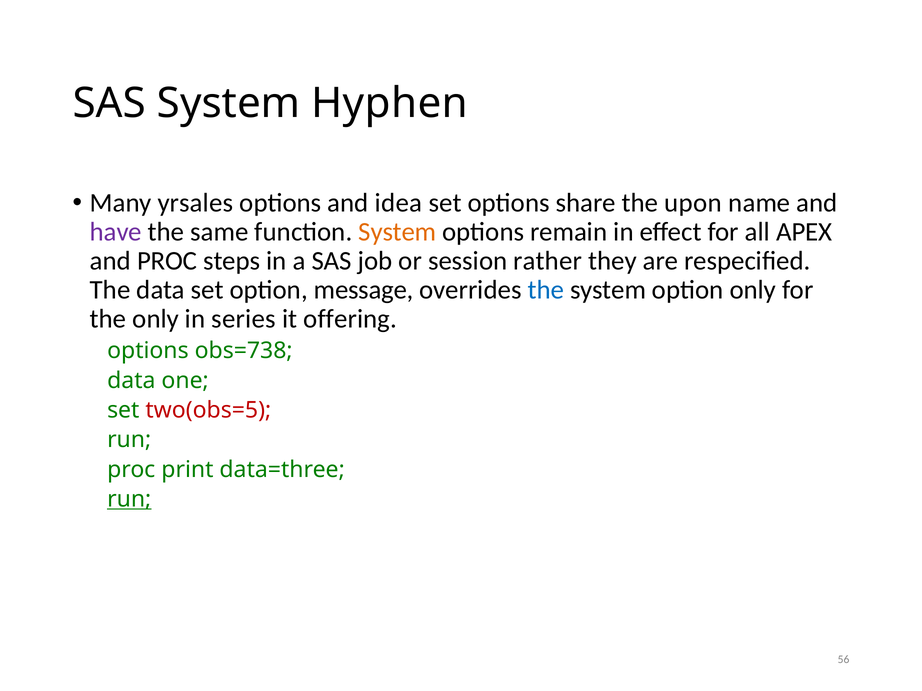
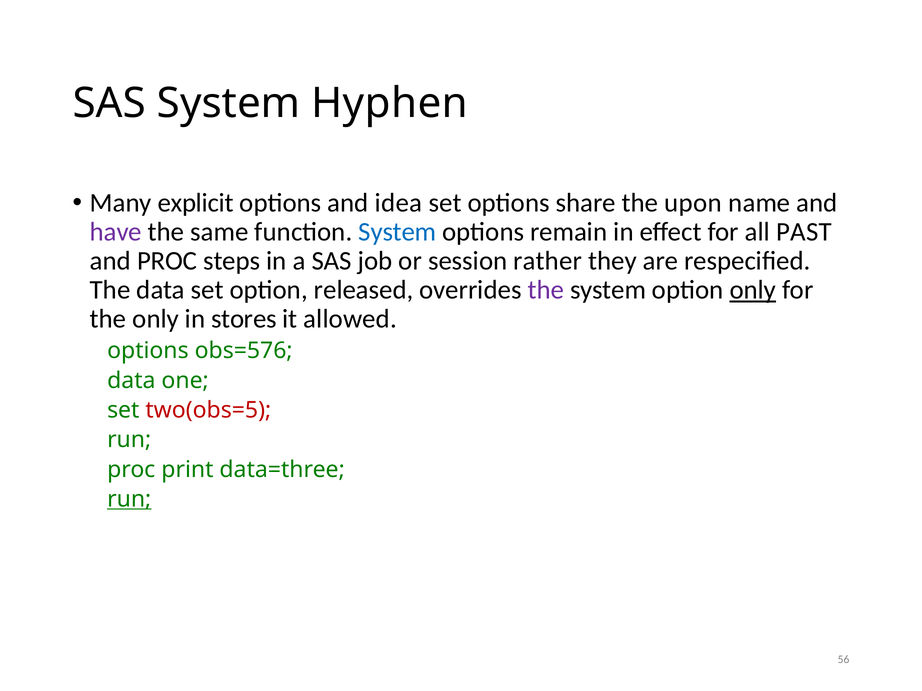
yrsales: yrsales -> explicit (196, 203)
System colour: orange -> blue (397, 232)
APEX: APEX -> PAST (804, 232)
message: message -> released (364, 290)
the colour: blue -> purple (546, 290)
only underline: none -> present (753, 290)
series: series -> stores (244, 319)
offering: offering -> allowed (350, 319)
obs=738: obs=738 -> obs=576 (244, 351)
